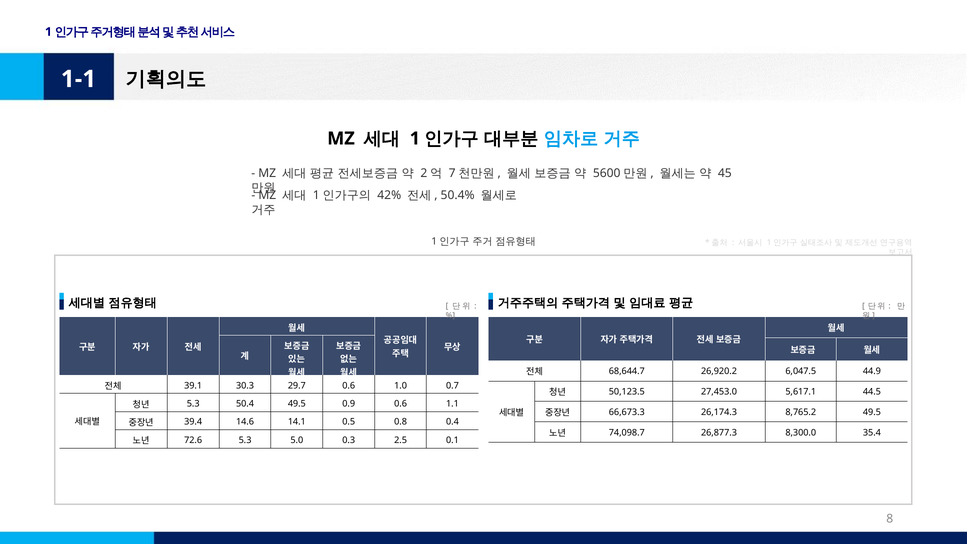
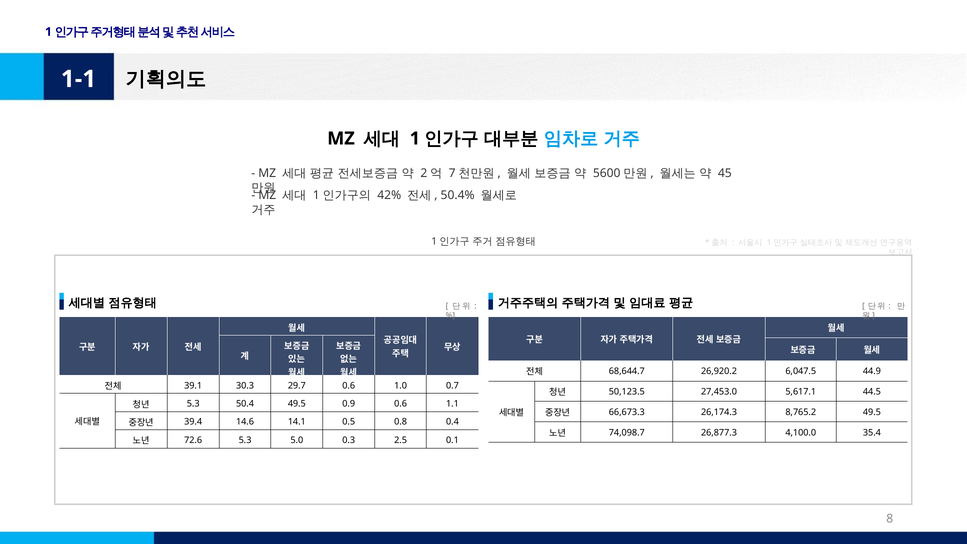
8,300.0: 8,300.0 -> 4,100.0 (801, 433)
